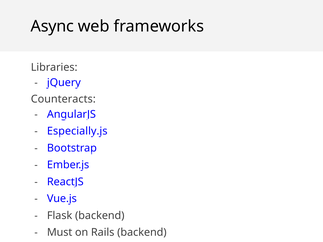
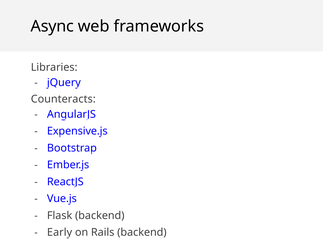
Especially.js: Especially.js -> Expensive.js (77, 131)
Must: Must -> Early (60, 233)
